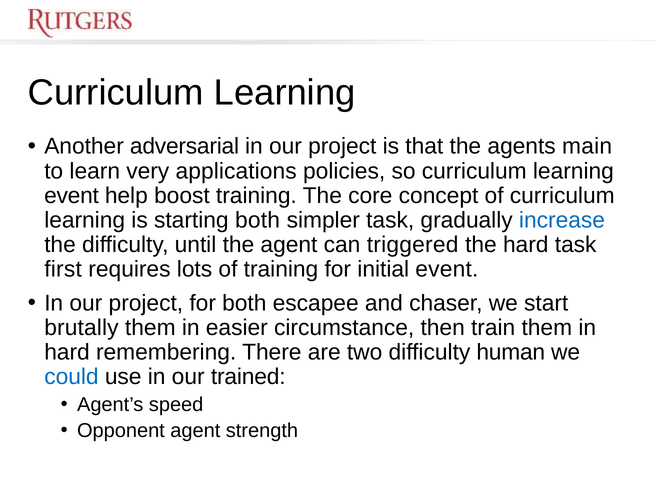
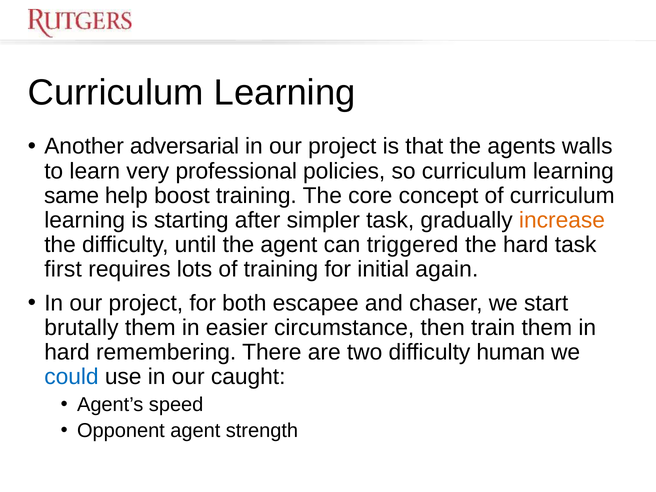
main: main -> walls (587, 146)
applications: applications -> professional (236, 171)
event: event -> same (72, 196)
starting both: both -> after (258, 220)
increase colour: blue -> orange (562, 220)
initial event: event -> again (447, 269)
trained: trained -> caught (248, 377)
